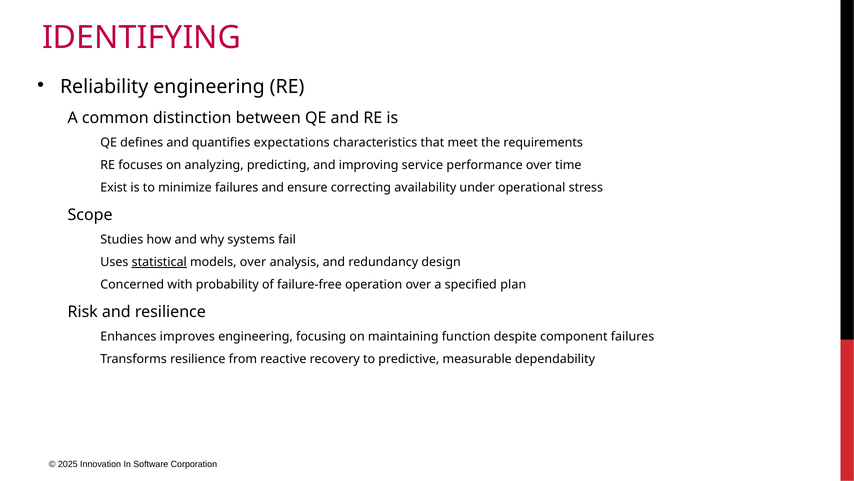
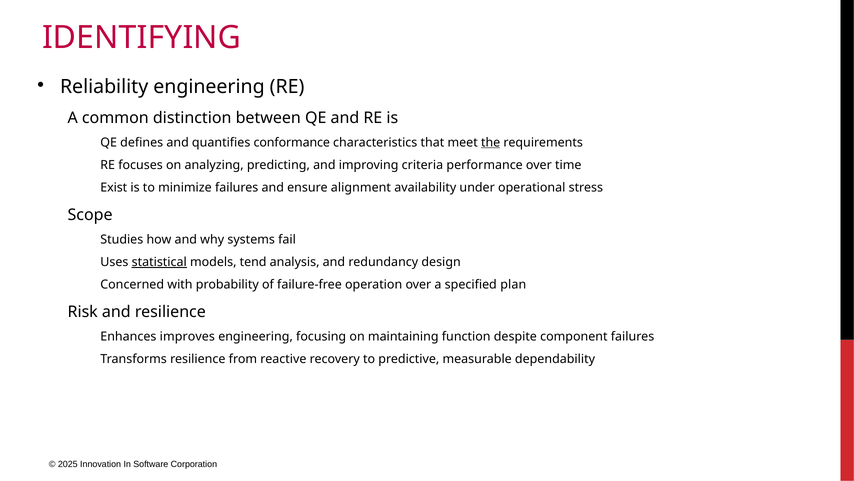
expectations: expectations -> conformance (292, 142)
the underline: none -> present (491, 142)
service: service -> criteria (422, 165)
correcting: correcting -> alignment (361, 187)
models over: over -> tend (253, 262)
